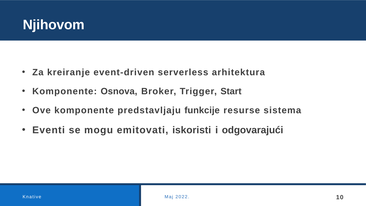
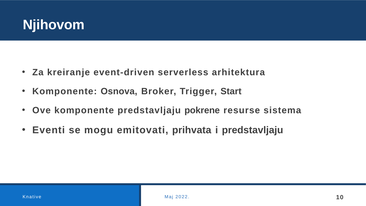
funkcije: funkcije -> pokrene (202, 110)
iskoristi: iskoristi -> prihvata (192, 130)
i odgovarajući: odgovarajući -> predstavljaju (253, 130)
